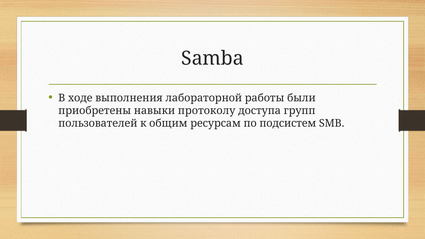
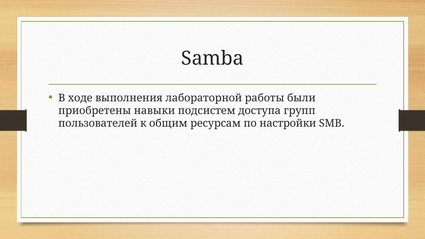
протоколу: протоколу -> подсистем (207, 111)
подсистем: подсистем -> настройки (288, 123)
